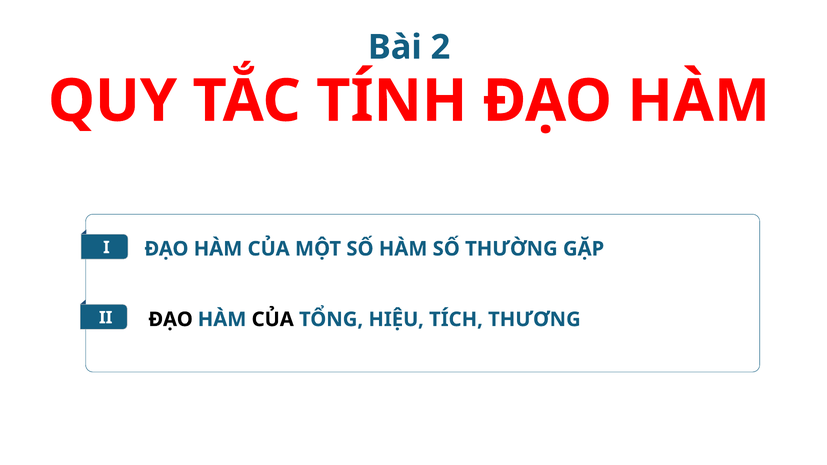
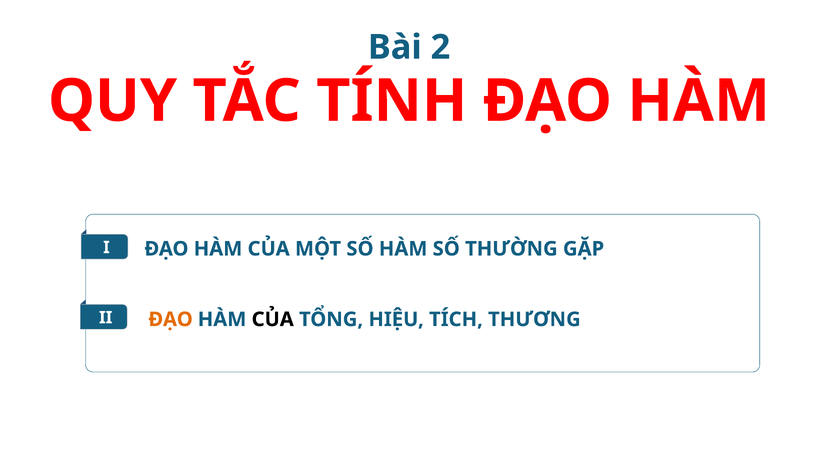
ĐẠO colour: black -> orange (171, 320)
